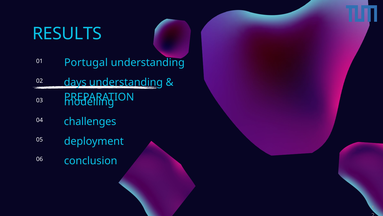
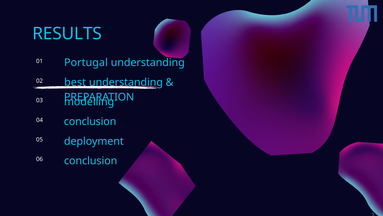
days: days -> best (75, 82)
challenges: challenges -> conclusion (90, 121)
